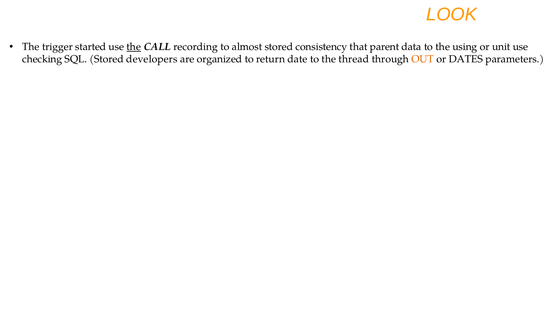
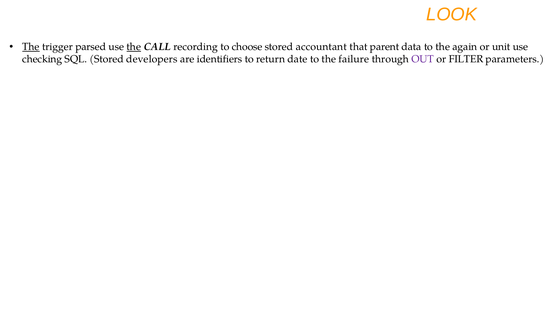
The underline: none -> present (31, 47)
started: started -> parsed (91, 47)
almost: almost -> choose (247, 47)
consistency: consistency -> accountant (321, 47)
using: using -> again (465, 47)
organized: organized -> identifiers (220, 59)
thread: thread -> failure (354, 59)
OUT colour: orange -> purple (423, 59)
DATES: DATES -> FILTER (466, 59)
